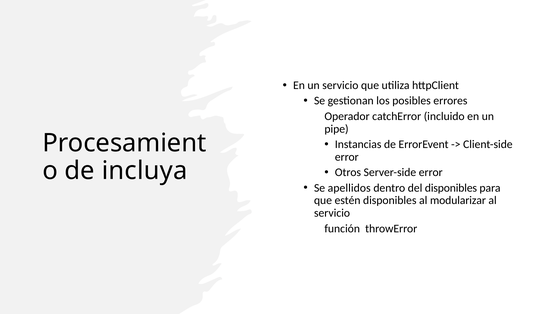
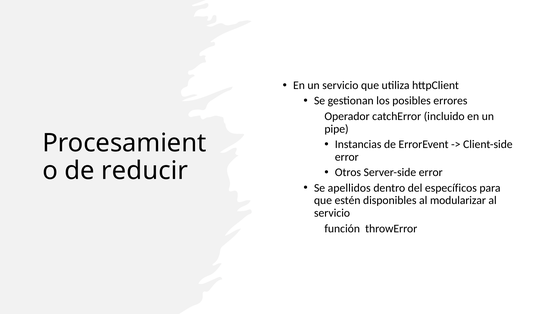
incluya: incluya -> reducir (145, 170)
del disponibles: disponibles -> específicos (451, 187)
